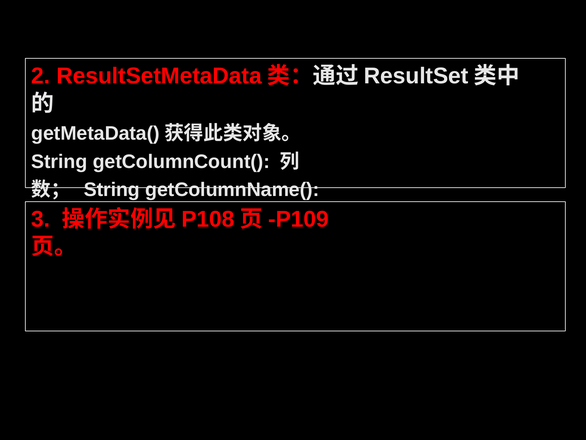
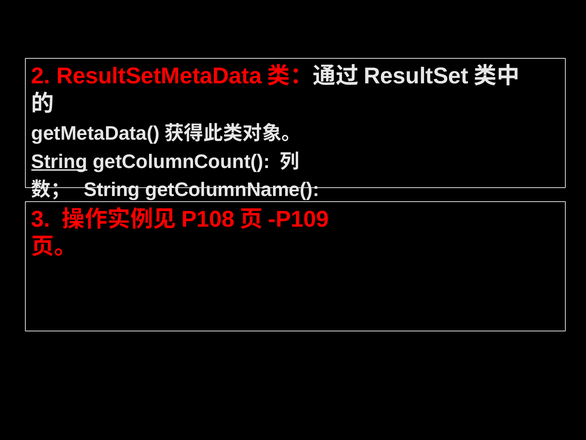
String underline: none -> present (59, 161)
